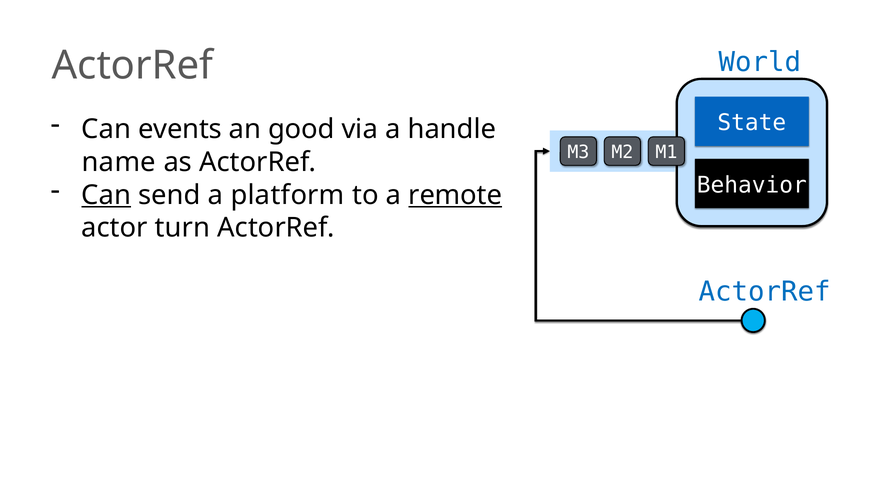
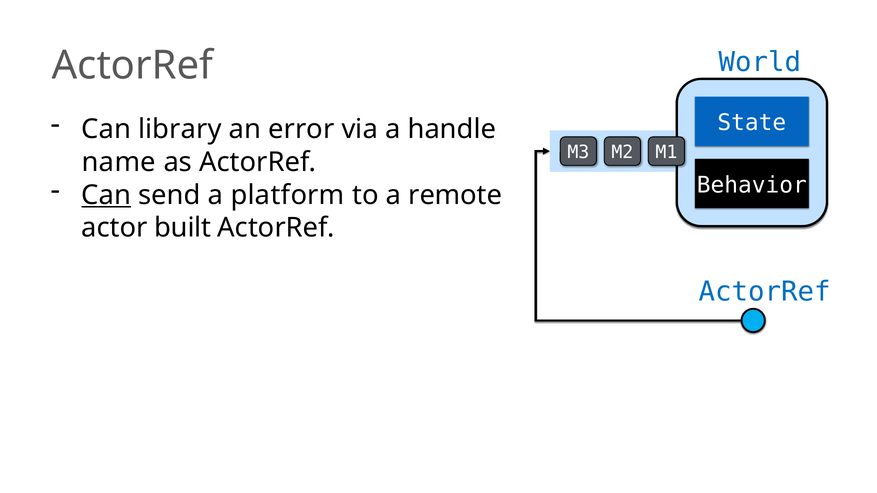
events: events -> library (180, 129)
good: good -> error (301, 129)
remote underline: present -> none (455, 195)
turn: turn -> built (183, 228)
